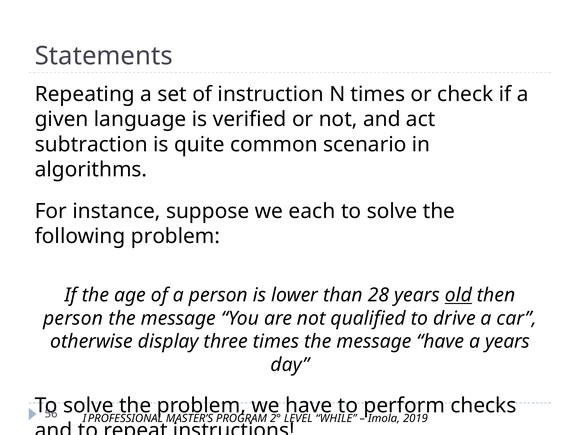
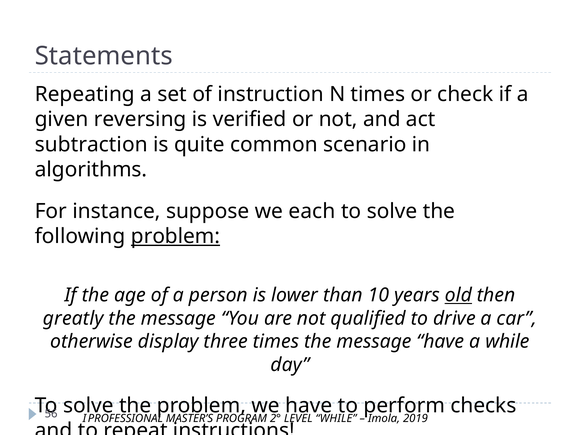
language: language -> reversing (140, 119)
problem underline: none -> present (176, 236)
28: 28 -> 10 (378, 295)
person: person -> greatly (73, 318)
a years: years -> while (507, 342)
